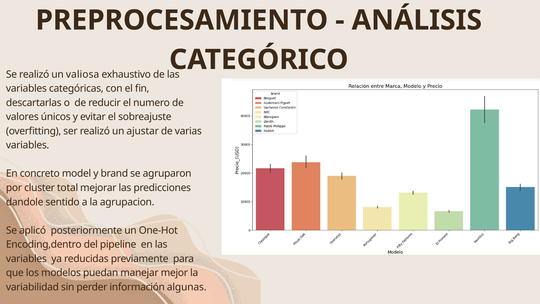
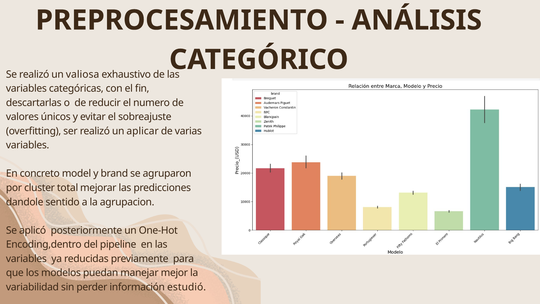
ajustar: ajustar -> aplicar (143, 131)
algunas: algunas -> estudió (187, 287)
